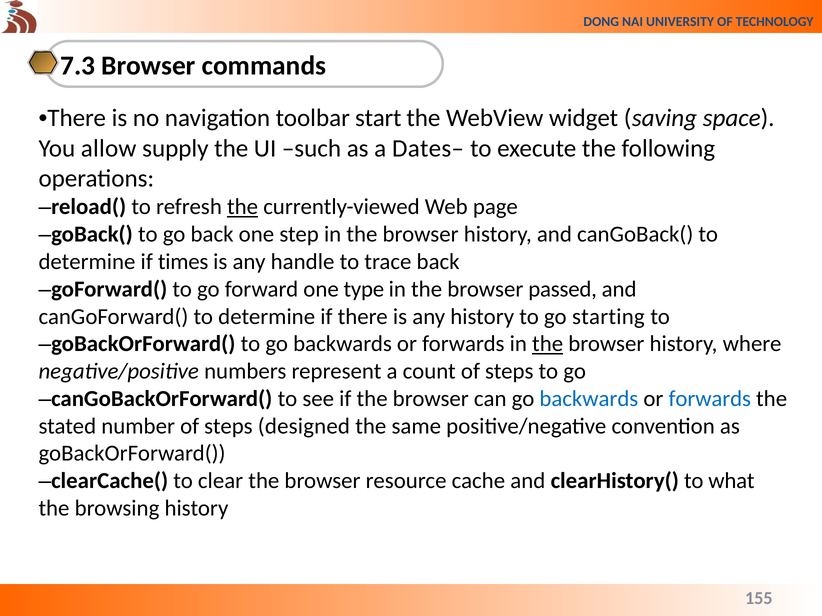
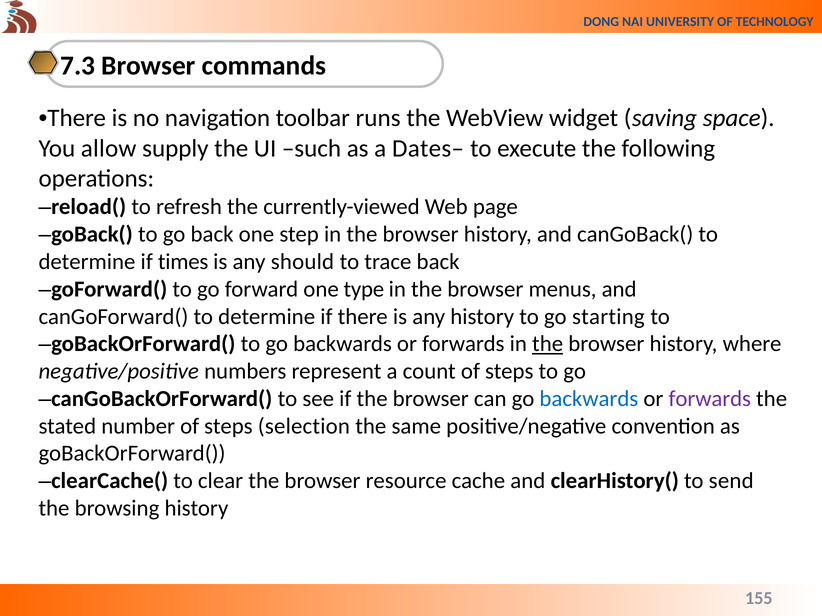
start: start -> runs (378, 118)
the underline: present -> none (243, 207)
handle: handle -> should (302, 262)
passed: passed -> menus (563, 289)
forwards colour: blue -> purple (710, 399)
designed: designed -> selection (304, 426)
what: what -> send (731, 481)
